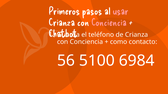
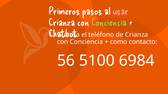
Conciencia colour: pink -> light green (109, 23)
